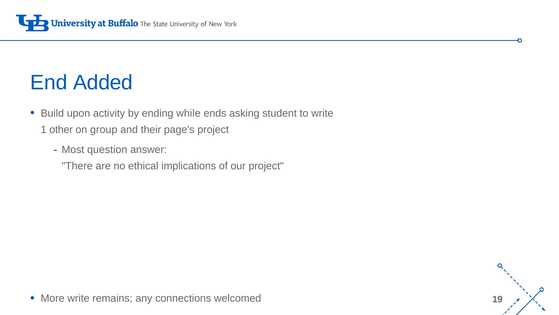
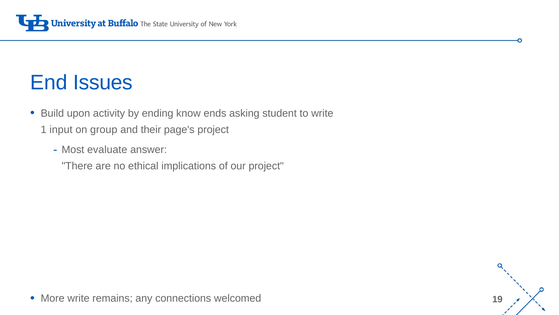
Added: Added -> Issues (103, 82)
while: while -> know (188, 113)
other: other -> input (61, 129)
question: question -> evaluate (107, 149)
